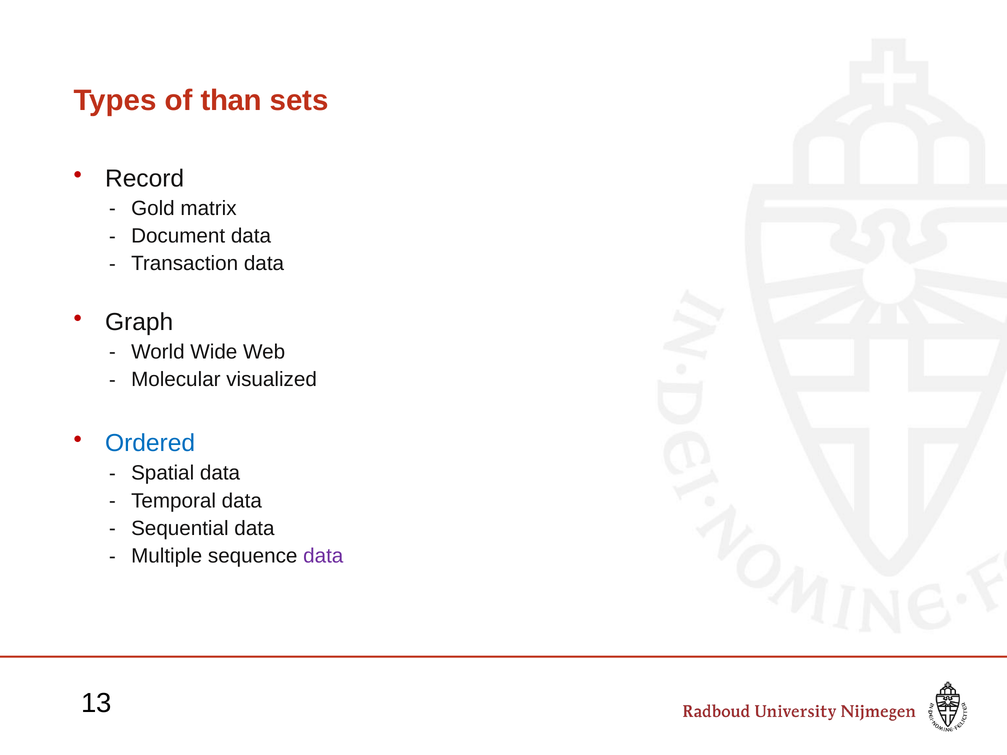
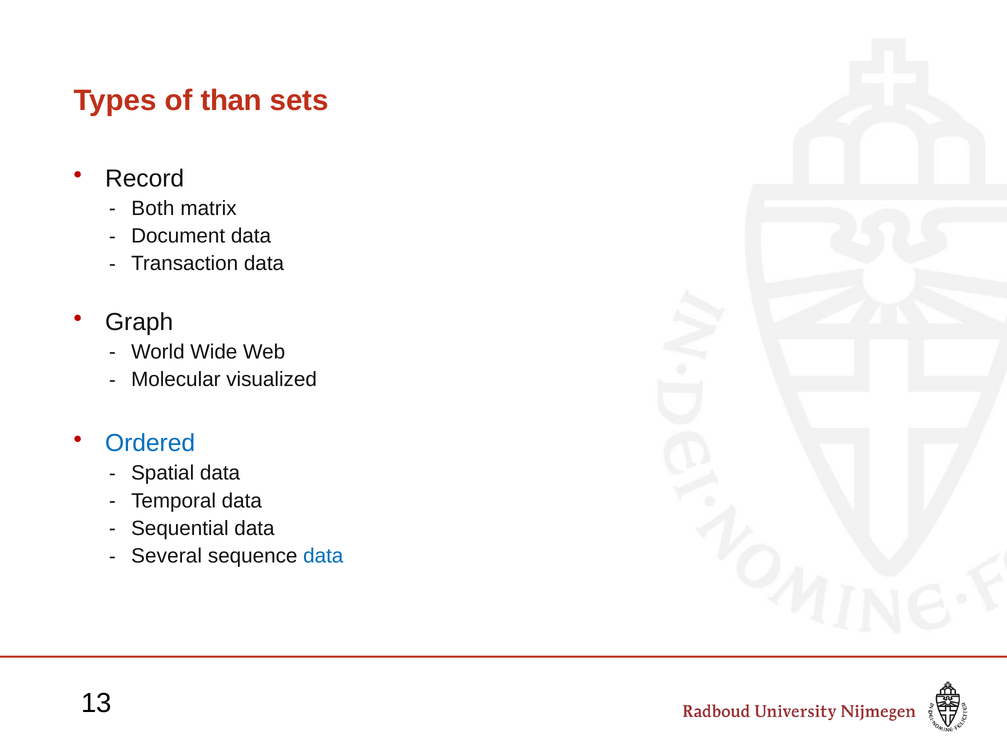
Gold: Gold -> Both (153, 208)
Multiple: Multiple -> Several (167, 556)
data colour: purple -> blue (323, 556)
